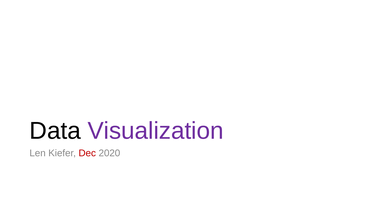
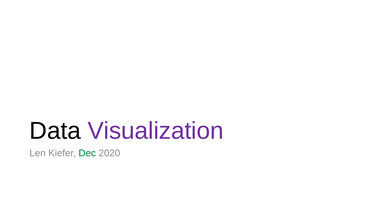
Dec colour: red -> green (87, 153)
